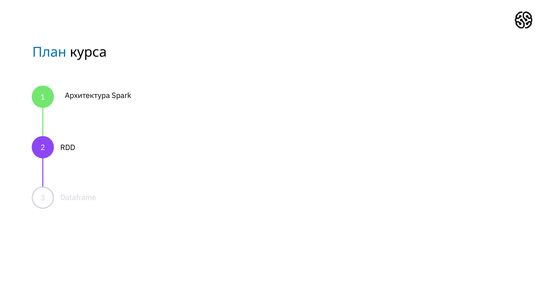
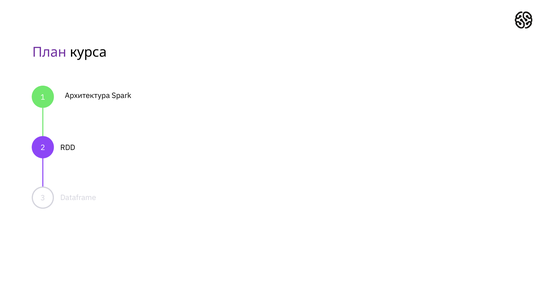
План colour: blue -> purple (49, 52)
